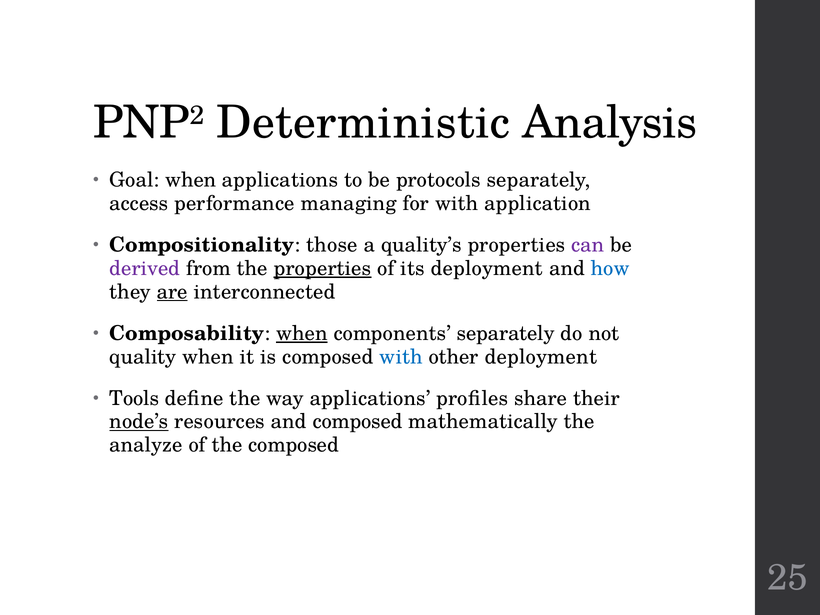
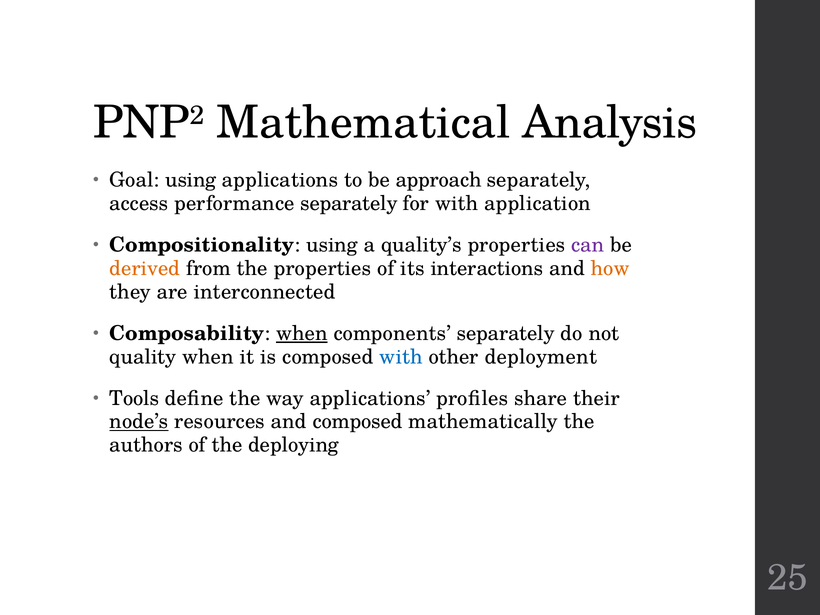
Deterministic: Deterministic -> Mathematical (363, 123)
Goal when: when -> using (191, 180)
protocols: protocols -> approach (439, 180)
performance managing: managing -> separately (349, 203)
Compositionality those: those -> using (332, 245)
derived colour: purple -> orange (145, 268)
properties underline: present -> none (323, 268)
its deployment: deployment -> interactions (487, 268)
how colour: blue -> orange (610, 268)
are underline: present -> none (172, 292)
analyze: analyze -> authors (146, 445)
the composed: composed -> deploying (294, 445)
